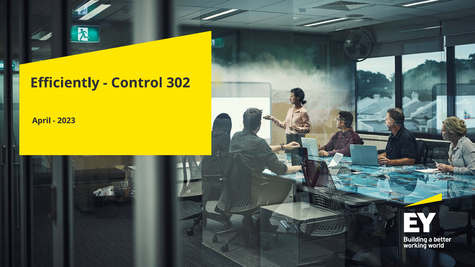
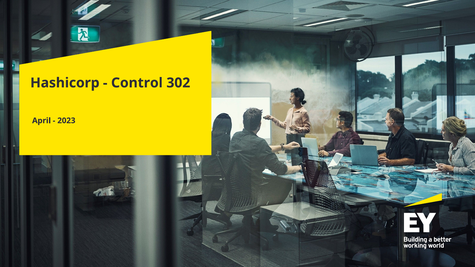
Efficiently: Efficiently -> Hashicorp (65, 83)
